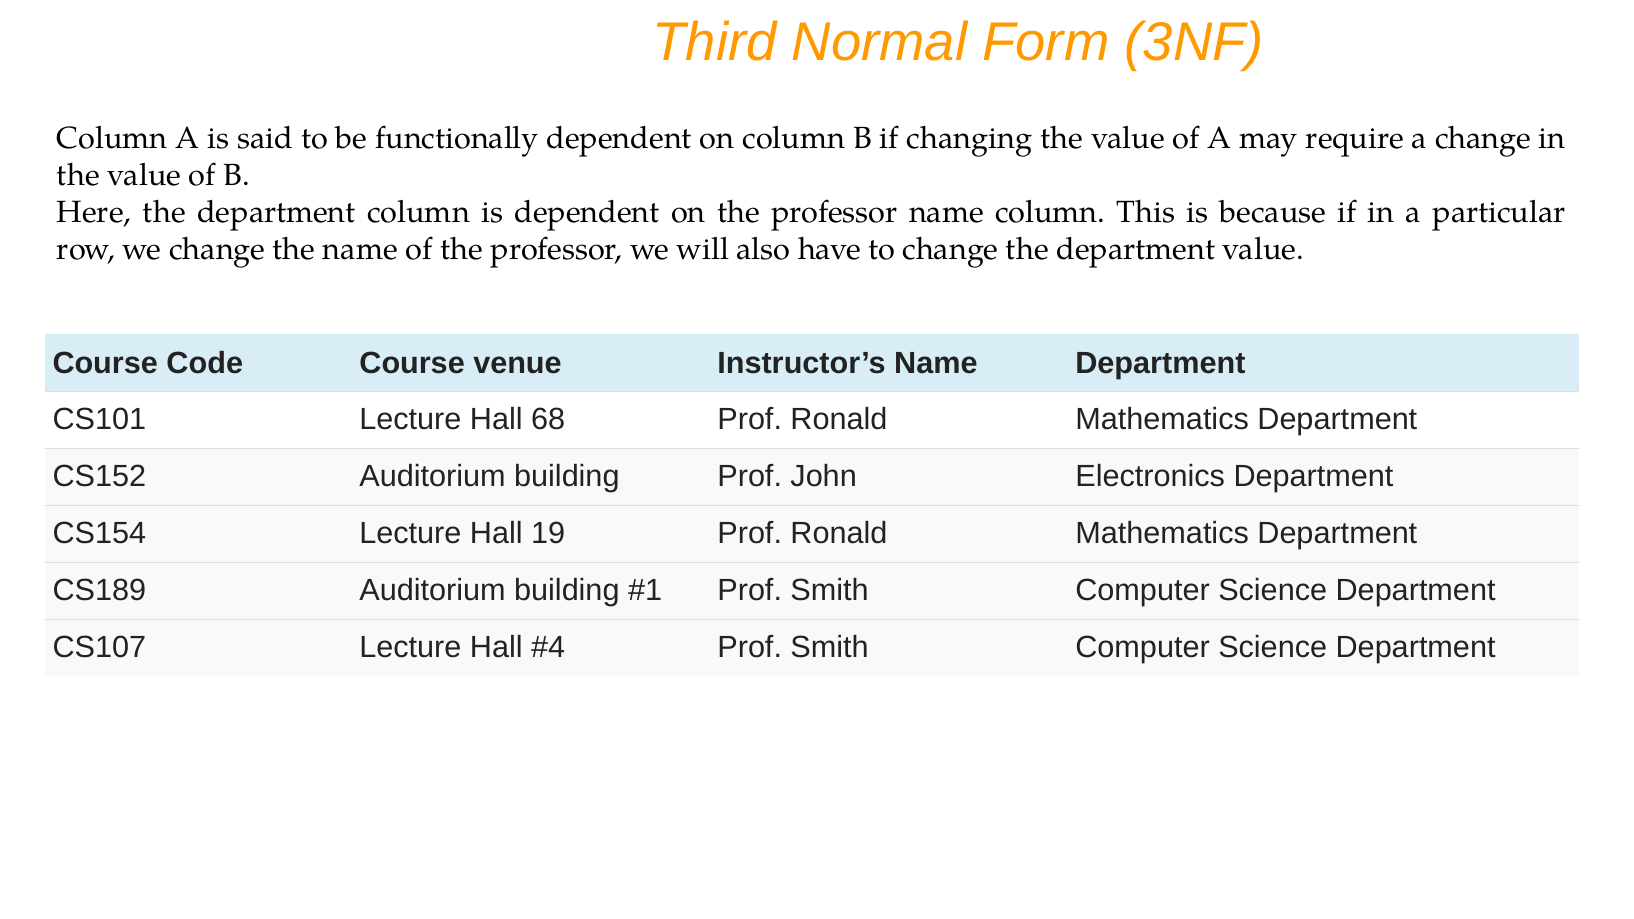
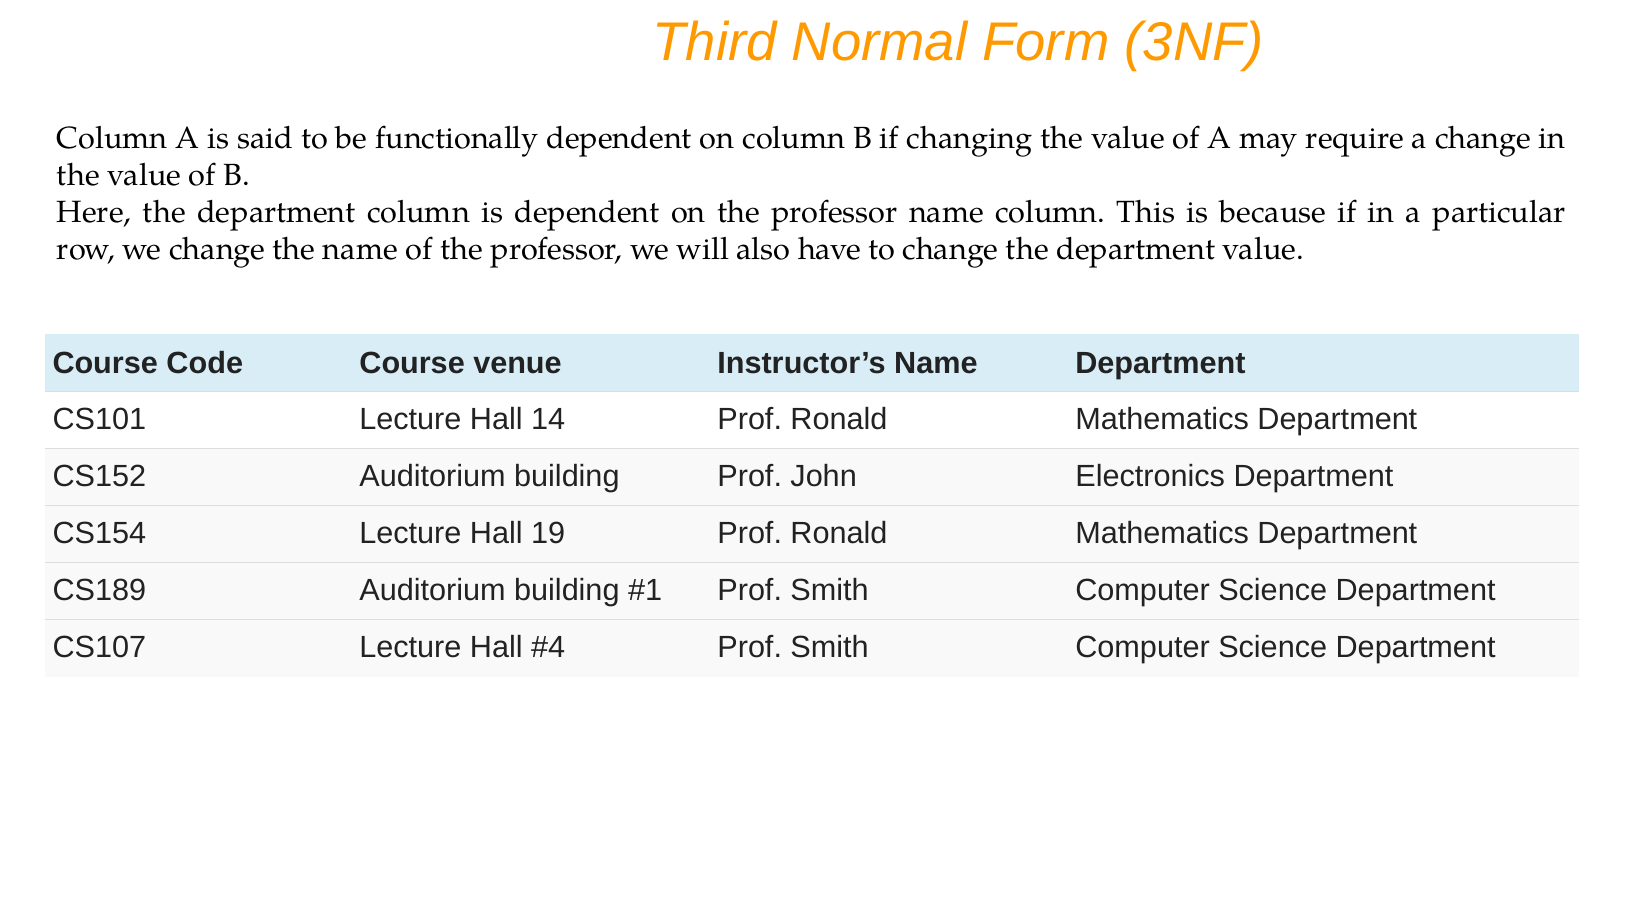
68: 68 -> 14 (548, 419)
